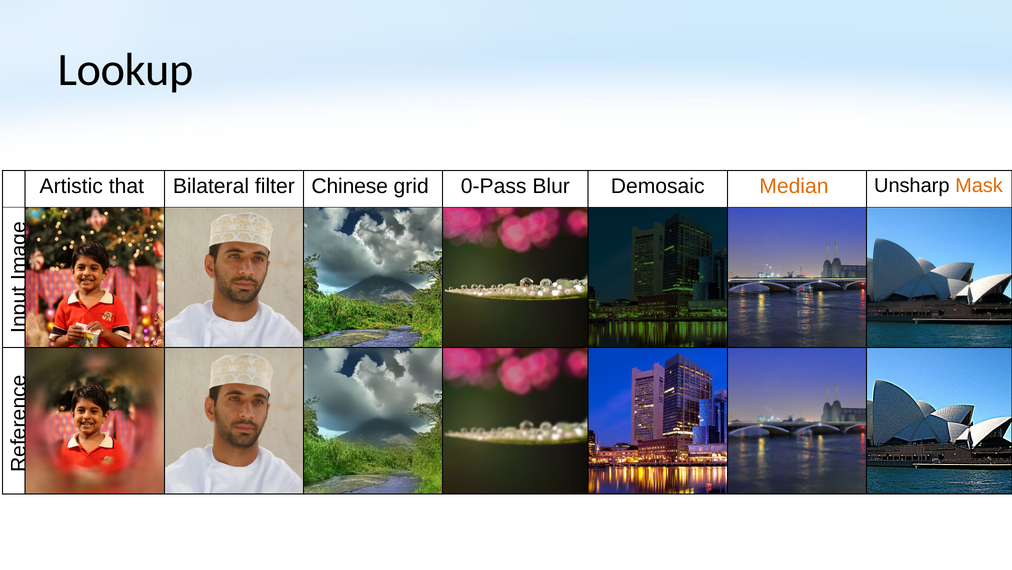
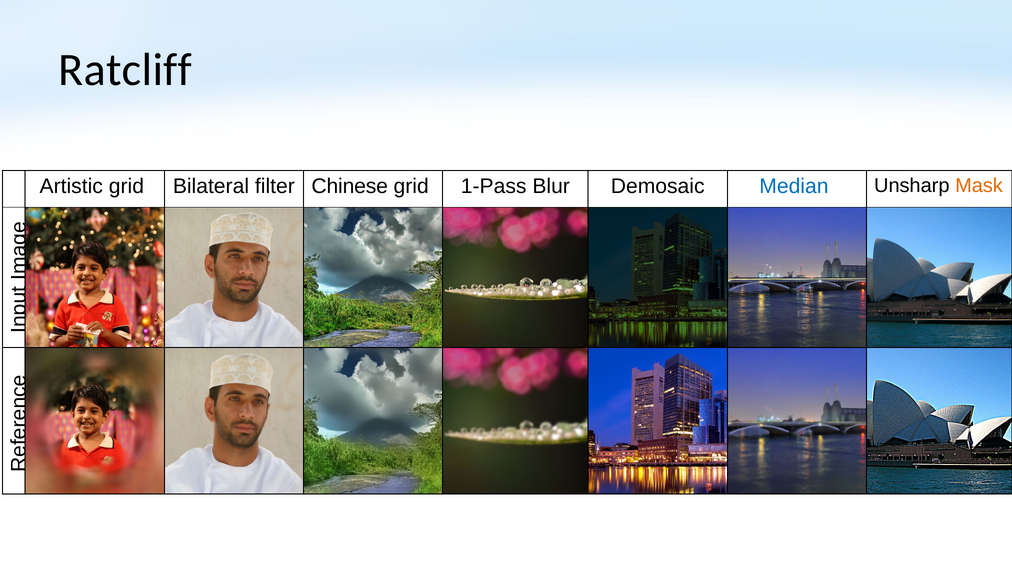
Lookup: Lookup -> Ratcliff (125, 70)
Artistic that: that -> grid (126, 186)
0-Pass: 0-Pass -> 1-Pass (494, 186)
Median colour: orange -> blue (794, 186)
